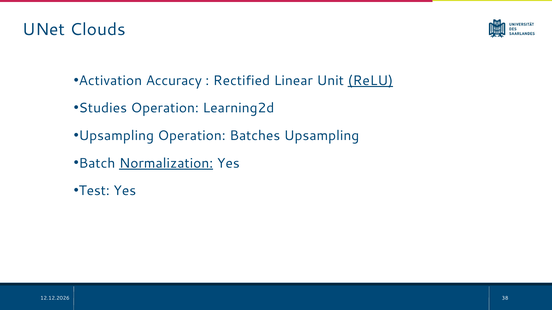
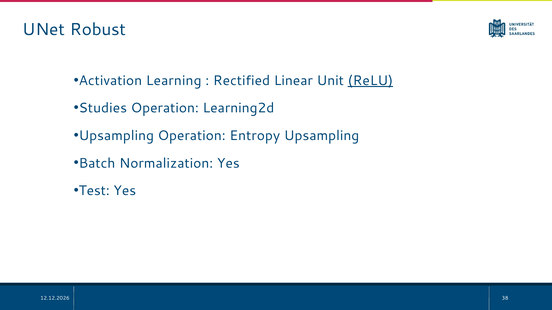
Clouds: Clouds -> Robust (98, 29)
Accuracy: Accuracy -> Learning (174, 81)
Batches: Batches -> Entropy (255, 136)
Normalization underline: present -> none (166, 163)
